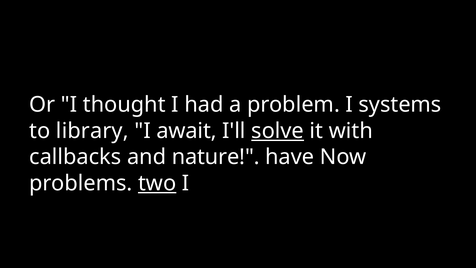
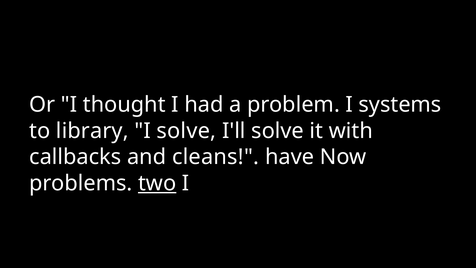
I await: await -> solve (186, 131)
solve underline: present -> none (278, 131)
nature: nature -> cleans (216, 157)
